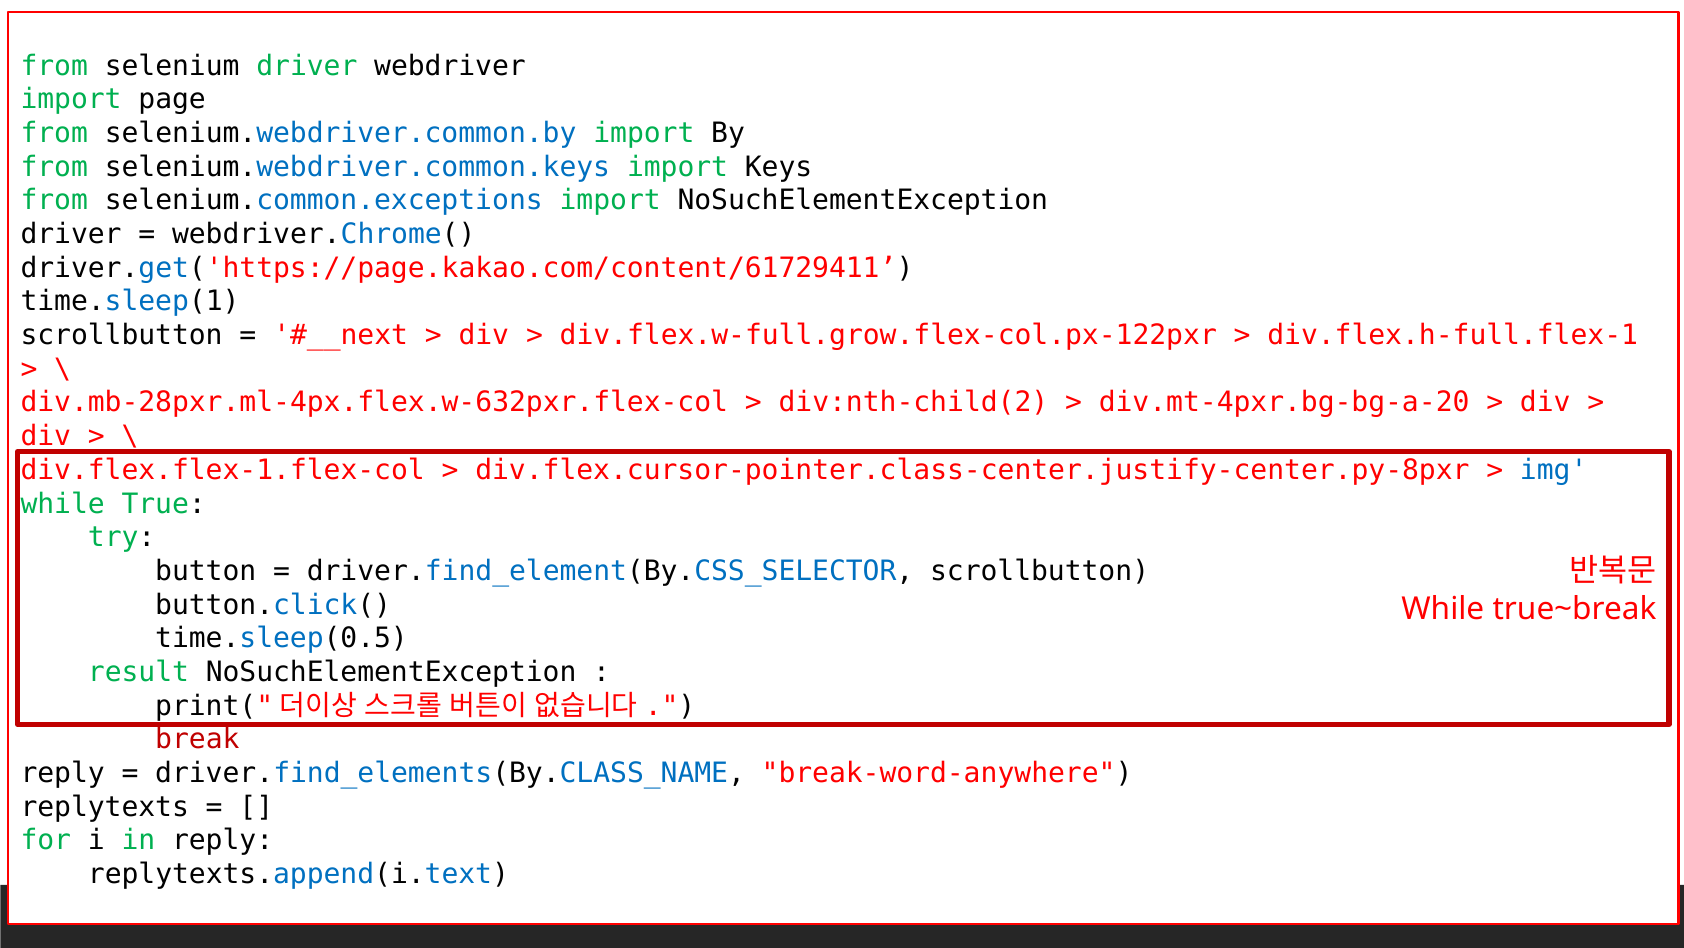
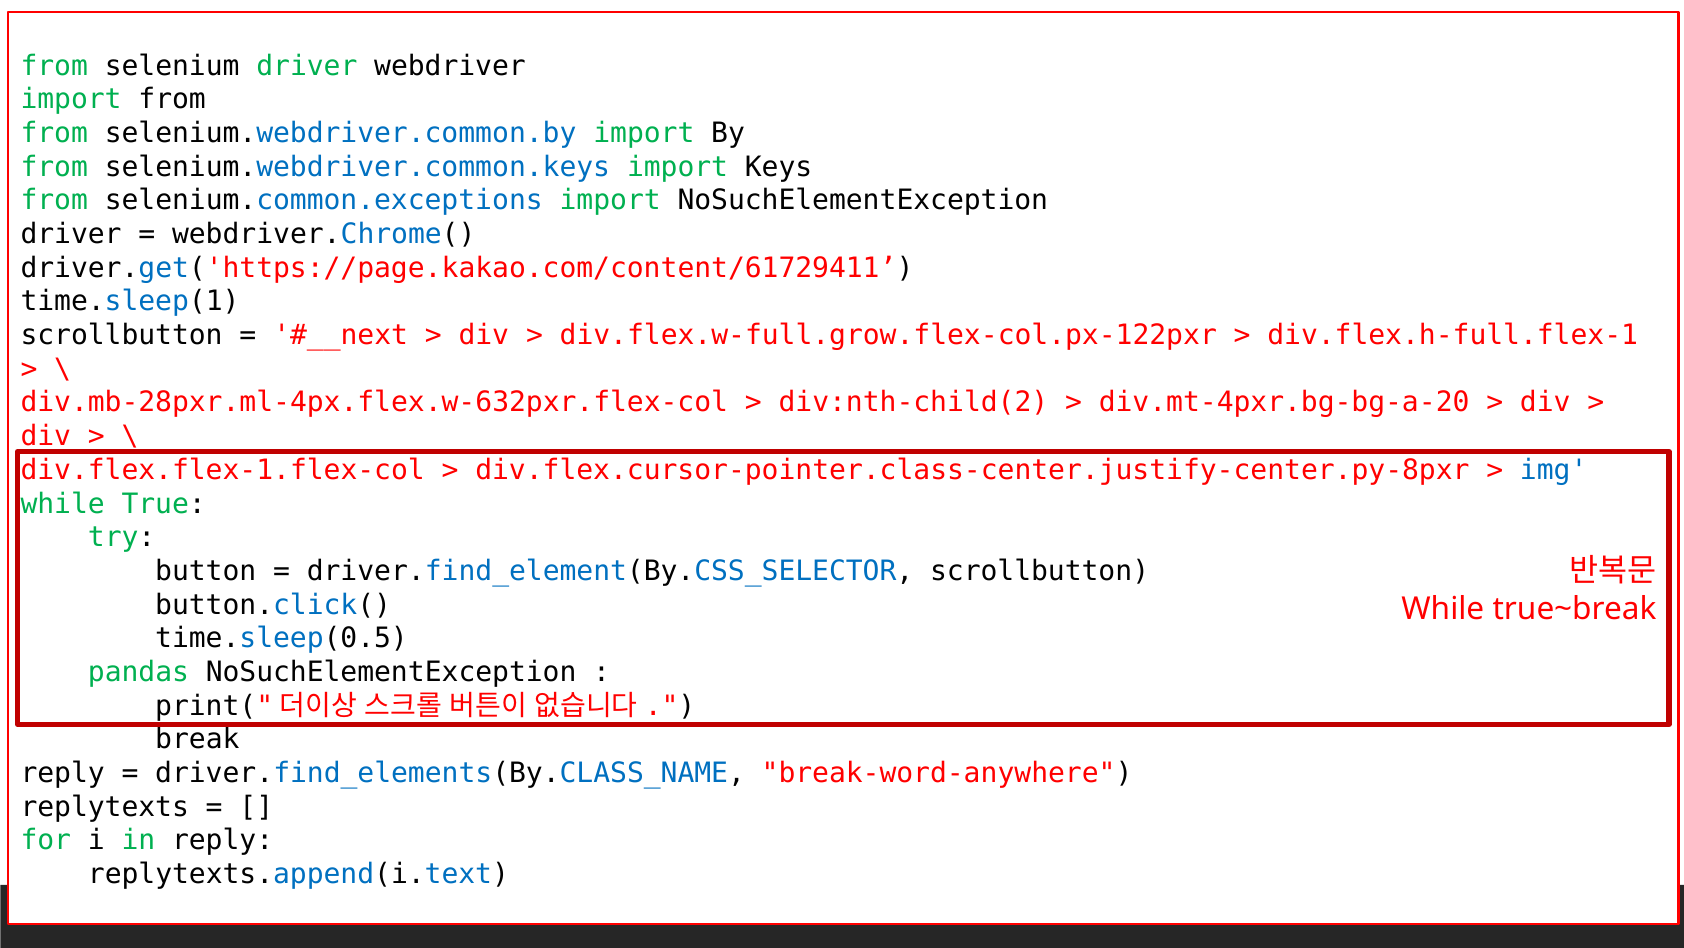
import page: page -> from (172, 99)
result: result -> pandas (138, 672)
break colour: red -> black (197, 739)
